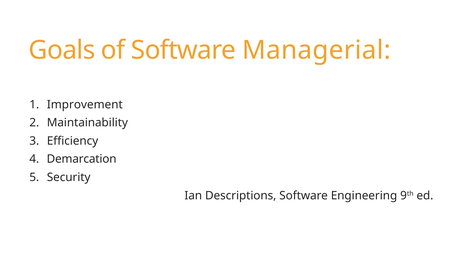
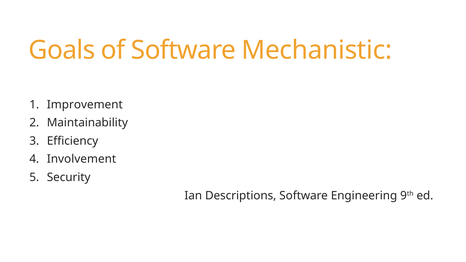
Managerial: Managerial -> Mechanistic (317, 50)
Demarcation: Demarcation -> Involvement (82, 159)
